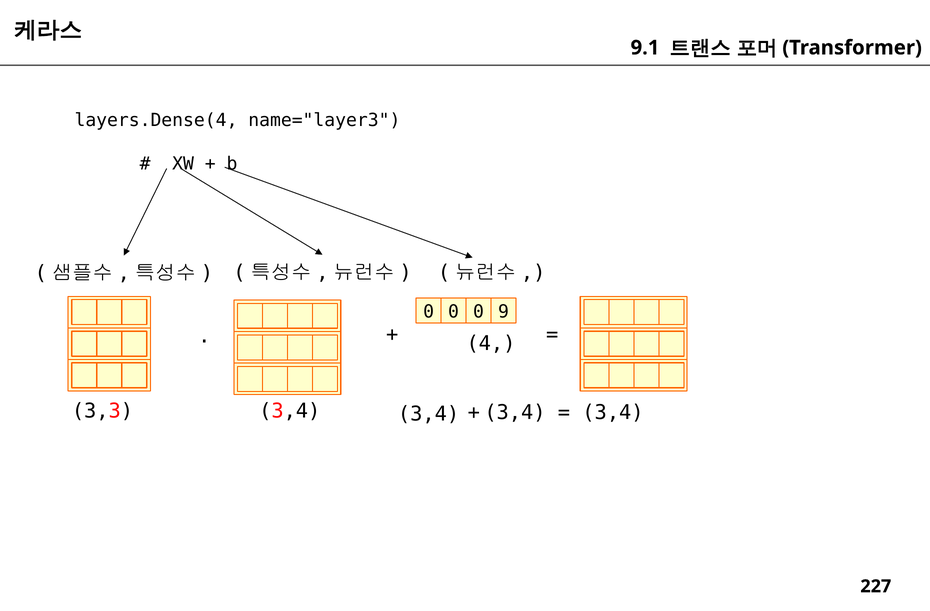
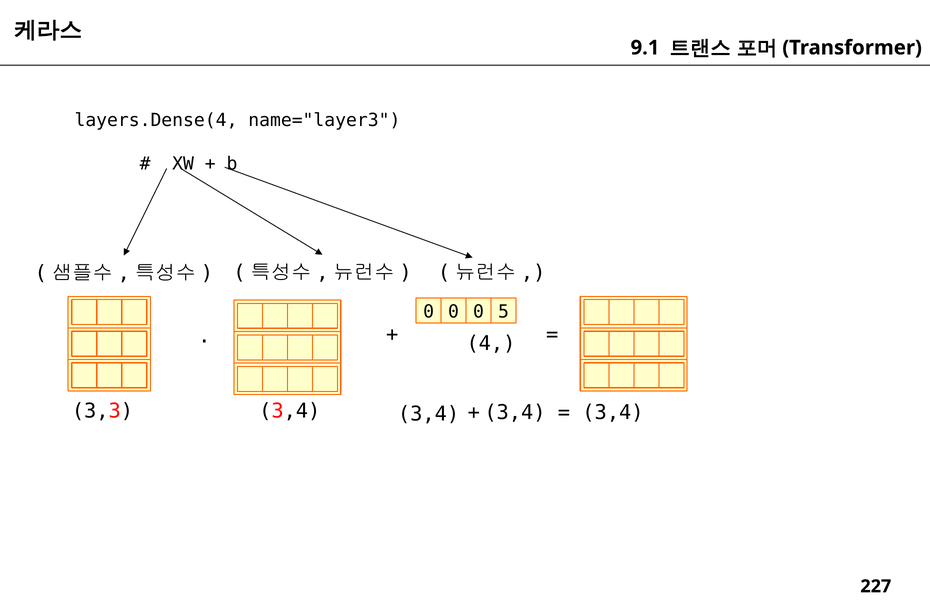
9: 9 -> 5 (504, 312)
